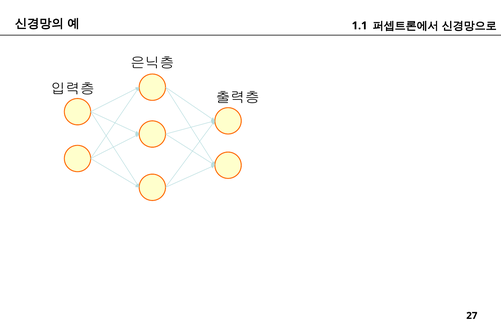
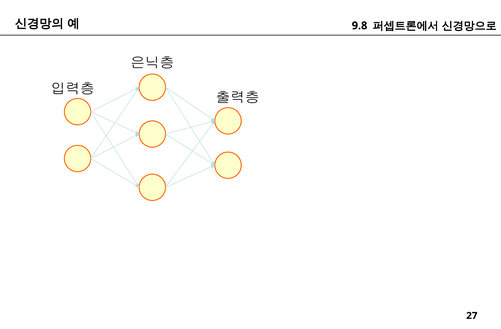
1.1: 1.1 -> 9.8 (360, 26)
